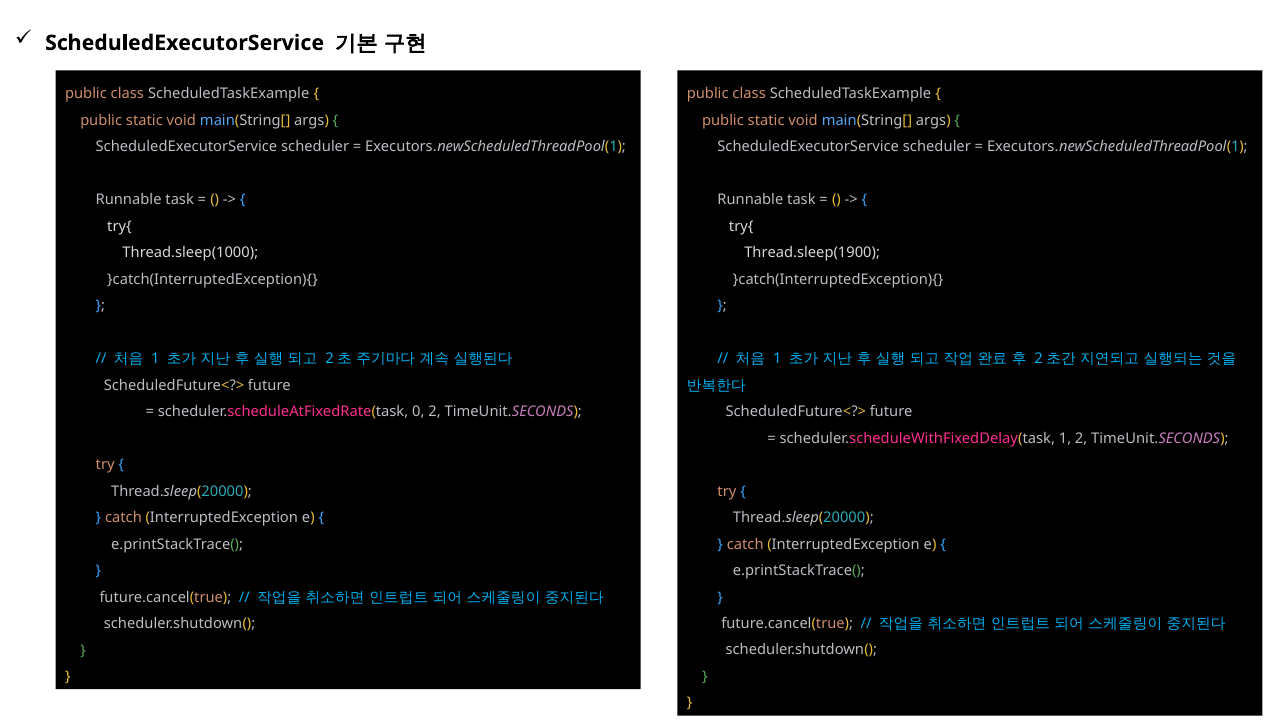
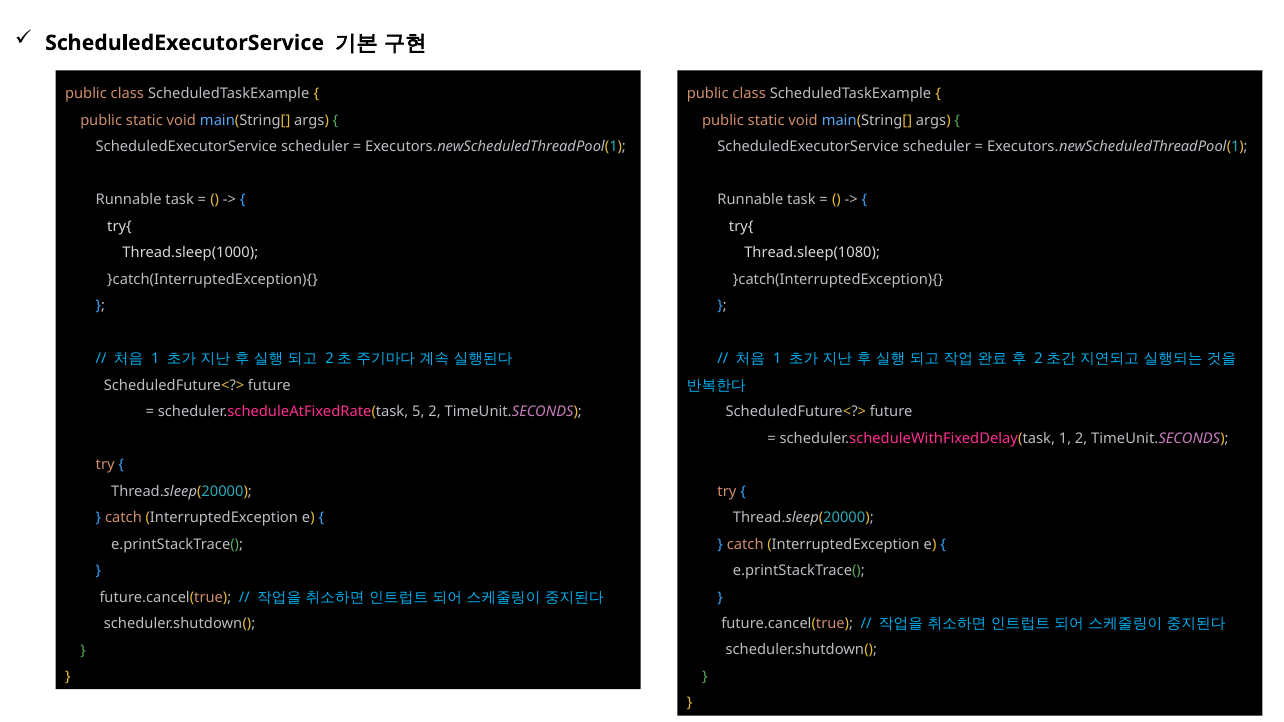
Thread.sleep(1900: Thread.sleep(1900 -> Thread.sleep(1080 (812, 253)
0: 0 -> 5 (418, 412)
